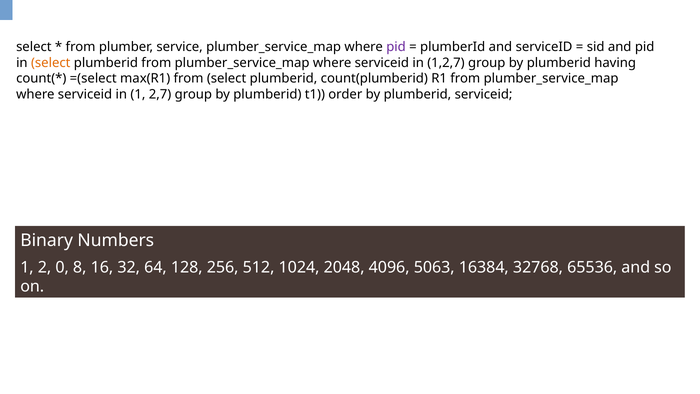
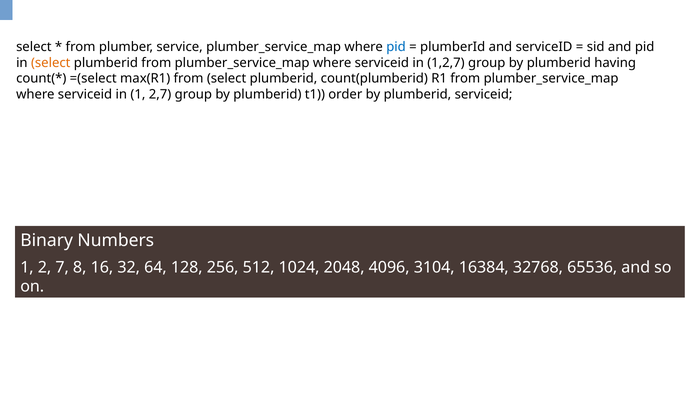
pid colour: purple -> blue (396, 47)
0: 0 -> 7 (62, 267)
5063: 5063 -> 3104 (434, 267)
